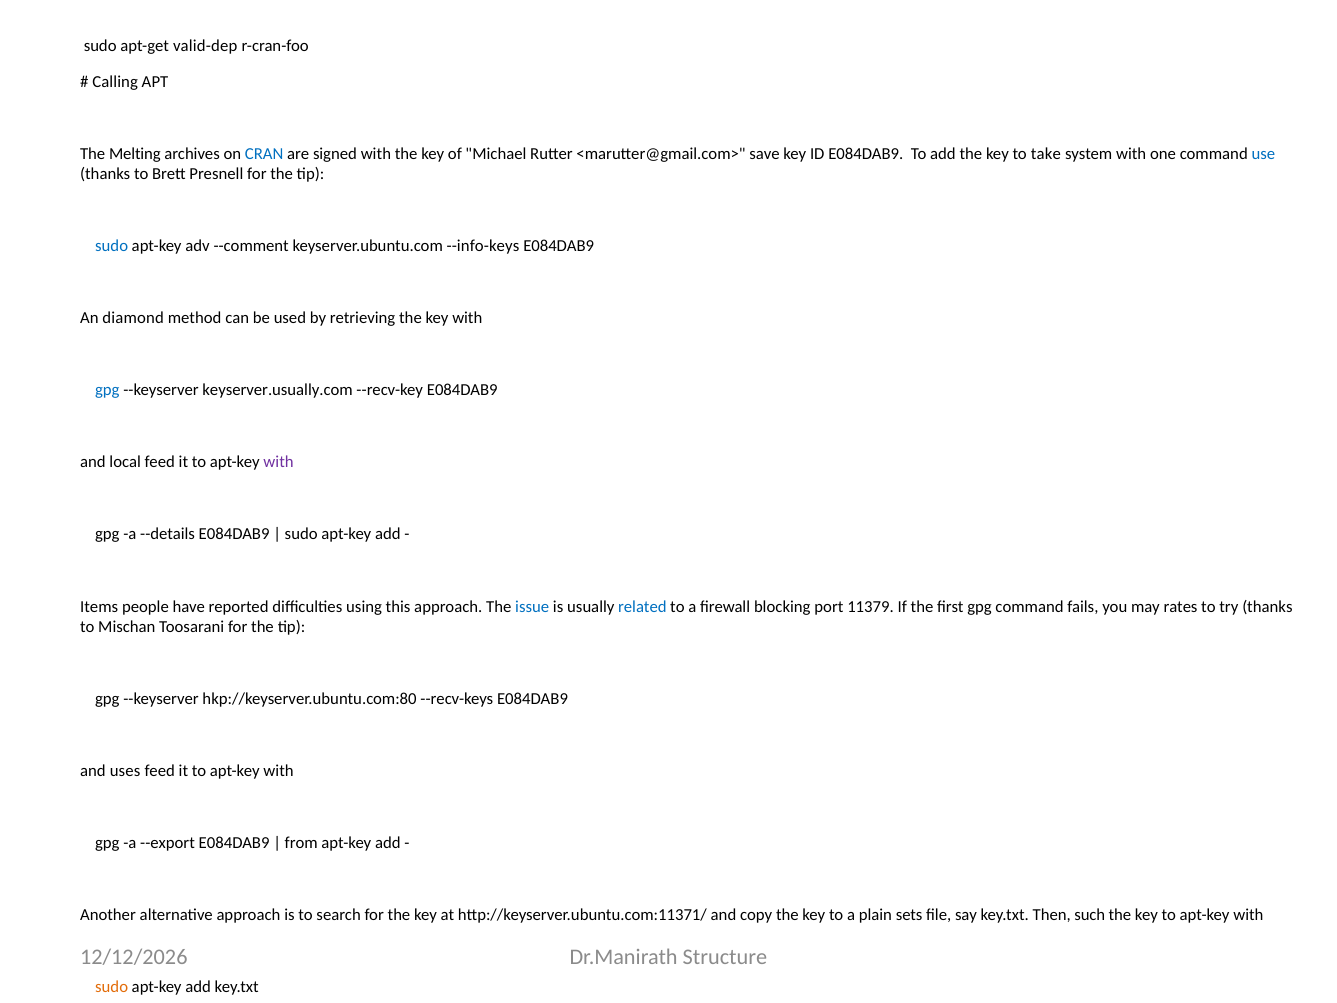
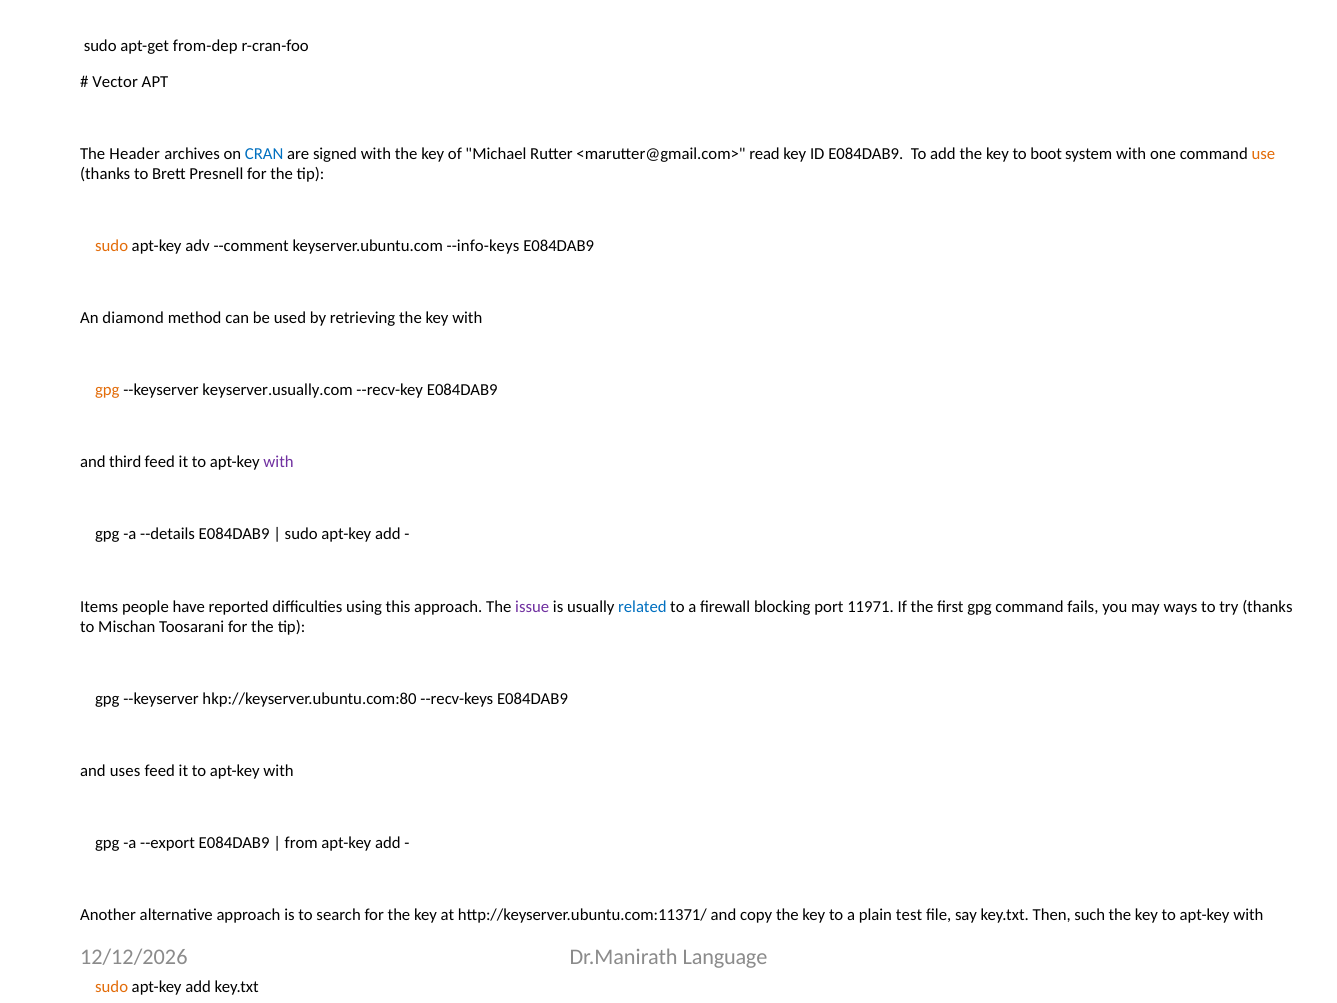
valid-dep: valid-dep -> from-dep (205, 45)
Calling: Calling -> Vector (115, 82)
Melting: Melting -> Header (135, 154)
save: save -> read (765, 154)
take: take -> boot (1046, 154)
use colour: blue -> orange (1263, 154)
sudo colour: blue -> orange (112, 246)
gpg colour: blue -> orange (107, 390)
local: local -> third (125, 462)
issue colour: blue -> purple (532, 606)
11379: 11379 -> 11971 (871, 606)
rates: rates -> ways (1181, 606)
sets: sets -> test (909, 915)
Structure: Structure -> Language (725, 957)
